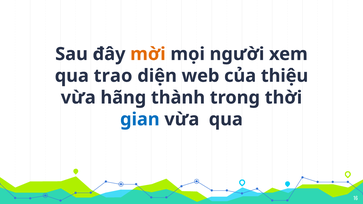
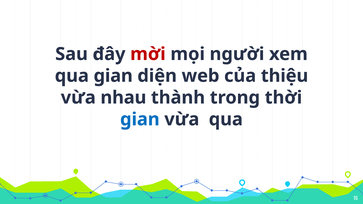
mời colour: orange -> red (148, 54)
qua trao: trao -> gian (113, 76)
hãng: hãng -> nhau (123, 98)
